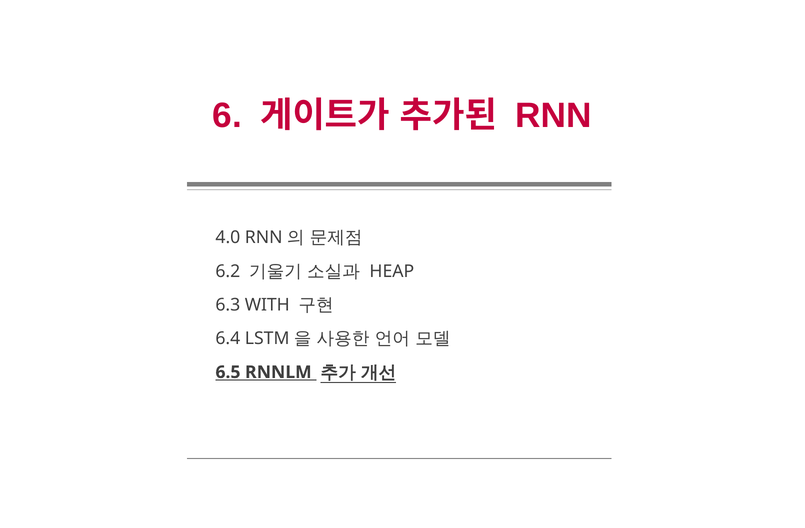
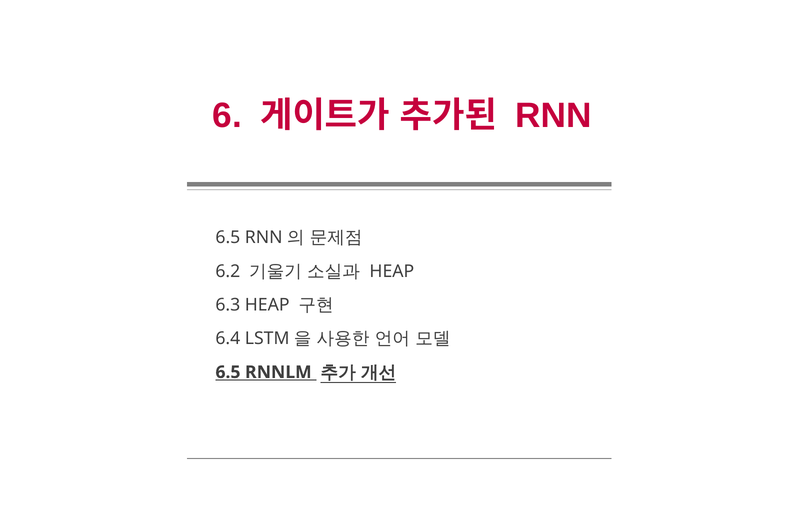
4.0: 4.0 -> 6.5 (228, 238)
6.3 WITH: WITH -> HEAP (267, 305)
